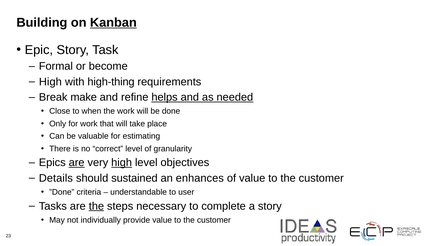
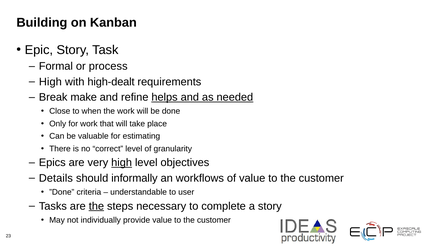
Kanban underline: present -> none (113, 23)
become: become -> process (108, 66)
high-thing: high-thing -> high-dealt (111, 82)
are underline: present -> none (77, 163)
sustained: sustained -> informally (134, 178)
enhances: enhances -> workflows (200, 178)
